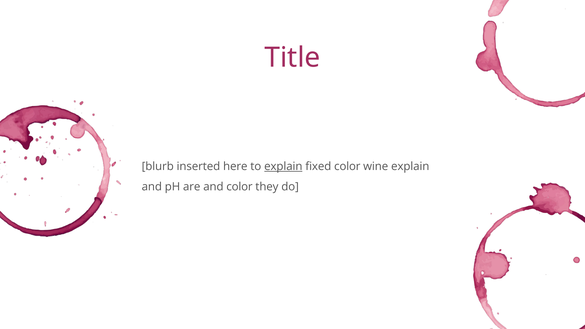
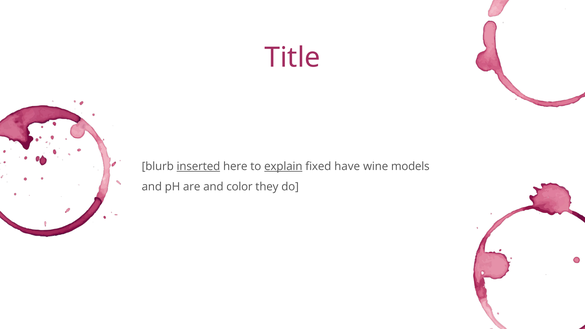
inserted underline: none -> present (198, 166)
fixed color: color -> have (347, 166)
wine explain: explain -> models (410, 166)
